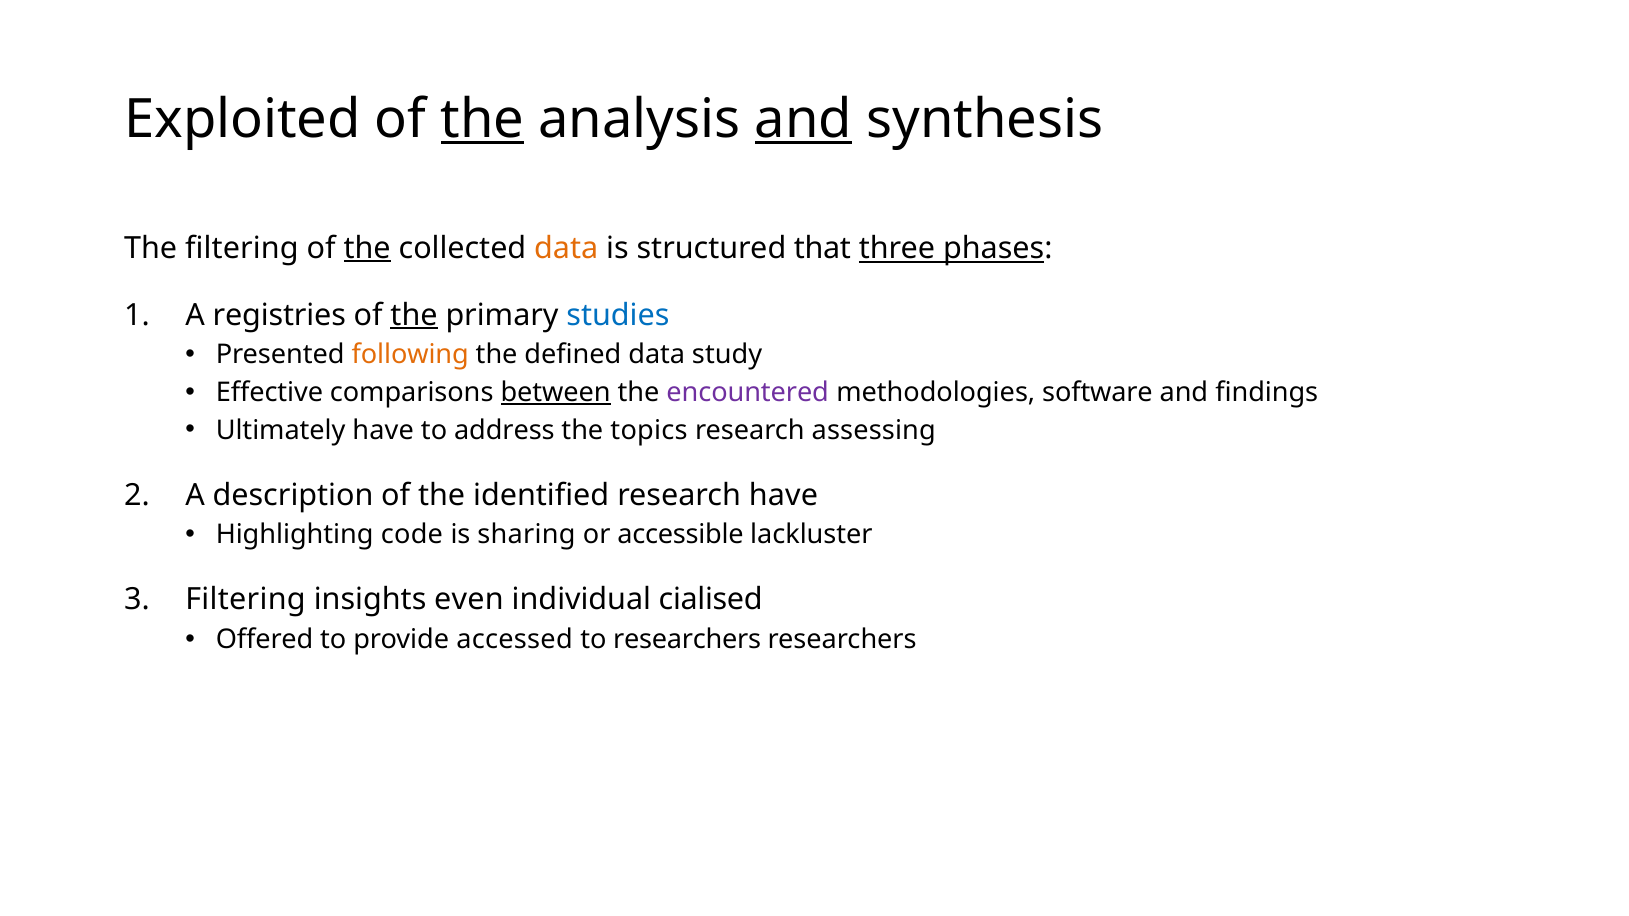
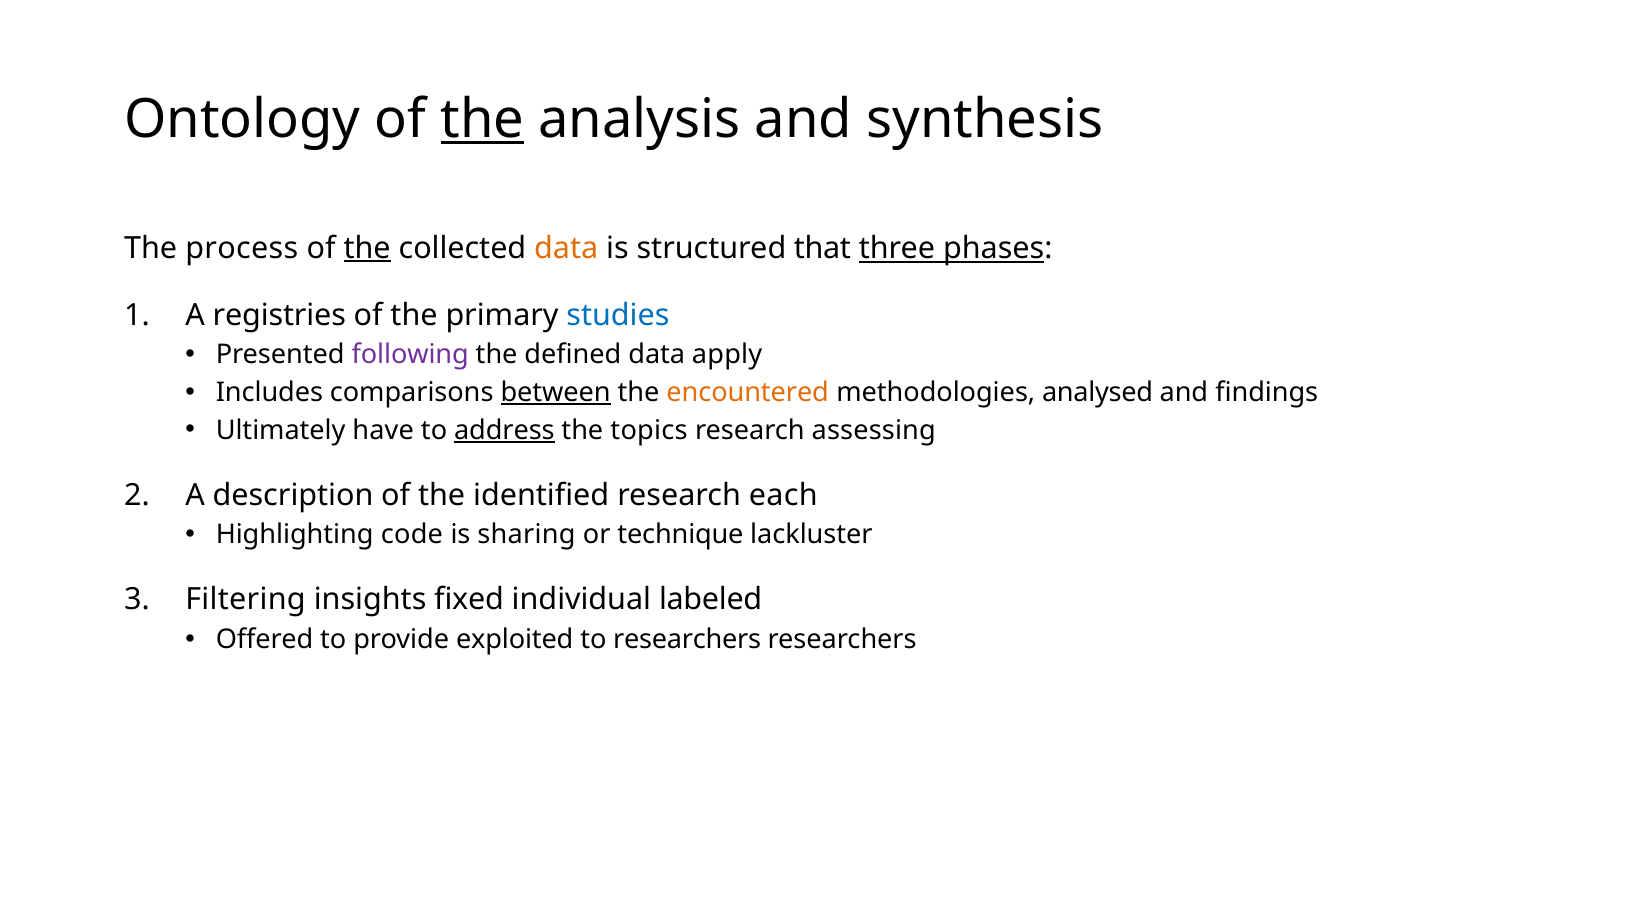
Exploited: Exploited -> Ontology (242, 119)
and underline: present -> none (803, 119)
The filtering: filtering -> process (242, 248)
the underline: present -> none (414, 315)
following colour: orange -> purple (410, 355)
study: study -> apply (727, 355)
Effective: Effective -> Includes (269, 393)
encountered colour: purple -> orange (748, 393)
software: software -> analysed (1098, 393)
address underline: none -> present (504, 430)
research have: have -> each (783, 495)
accessible: accessible -> technique (680, 535)
even: even -> fixed (469, 600)
cialised: cialised -> labeled (711, 600)
accessed: accessed -> exploited (515, 640)
